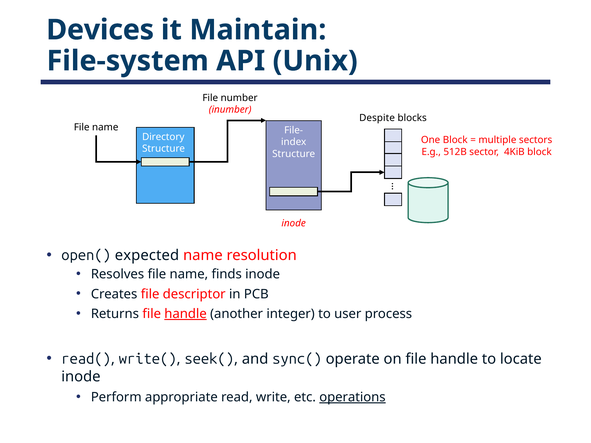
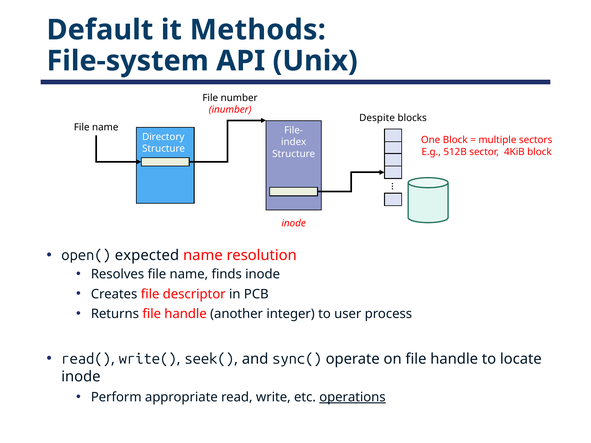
Devices: Devices -> Default (100, 30)
Maintain: Maintain -> Methods (258, 30)
handle underline: present -> none (186, 314)
